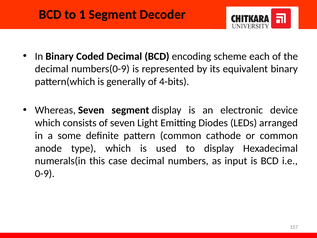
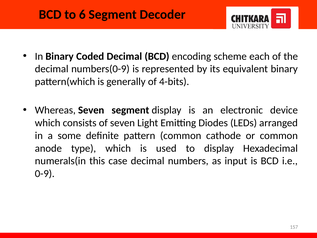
1: 1 -> 6 (82, 14)
